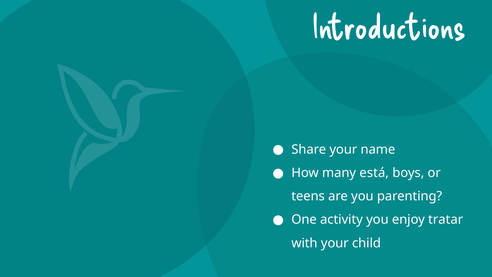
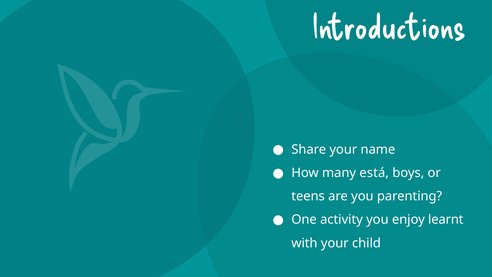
tratar: tratar -> learnt (446, 220)
